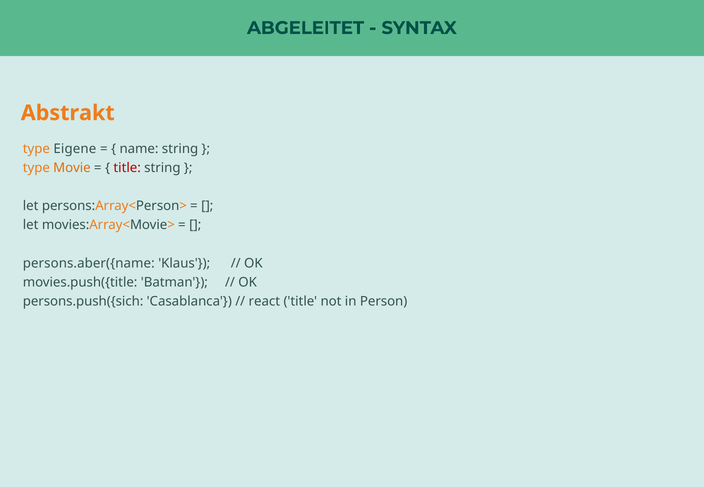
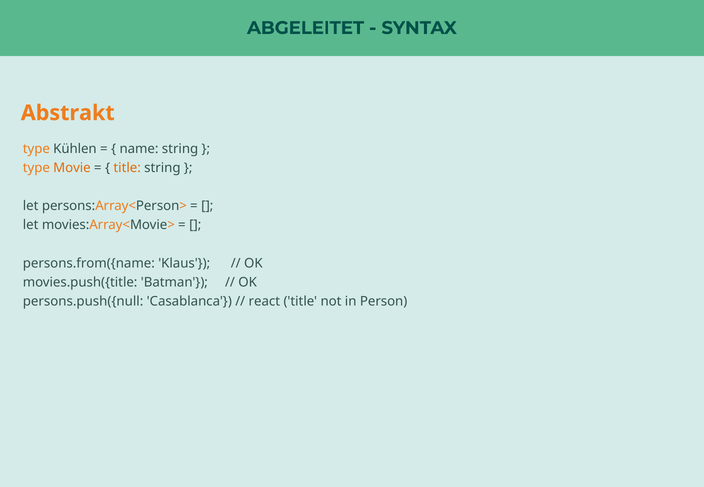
Eigene: Eigene -> Kühlen (75, 149)
title colour: red -> orange (127, 168)
persons.aber({name: persons.aber({name -> persons.from({name (89, 263)
persons.push({sich: persons.push({sich -> persons.push({null (83, 301)
